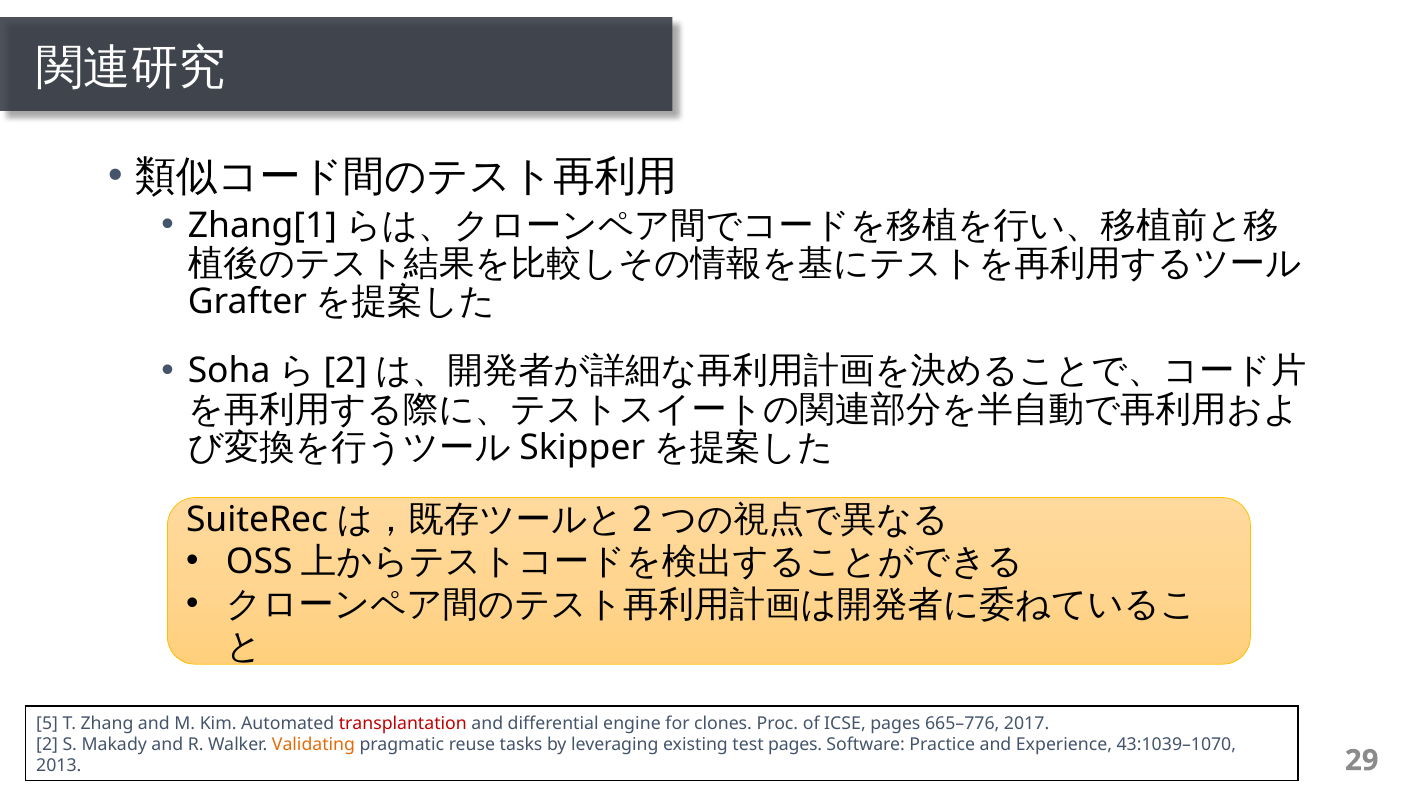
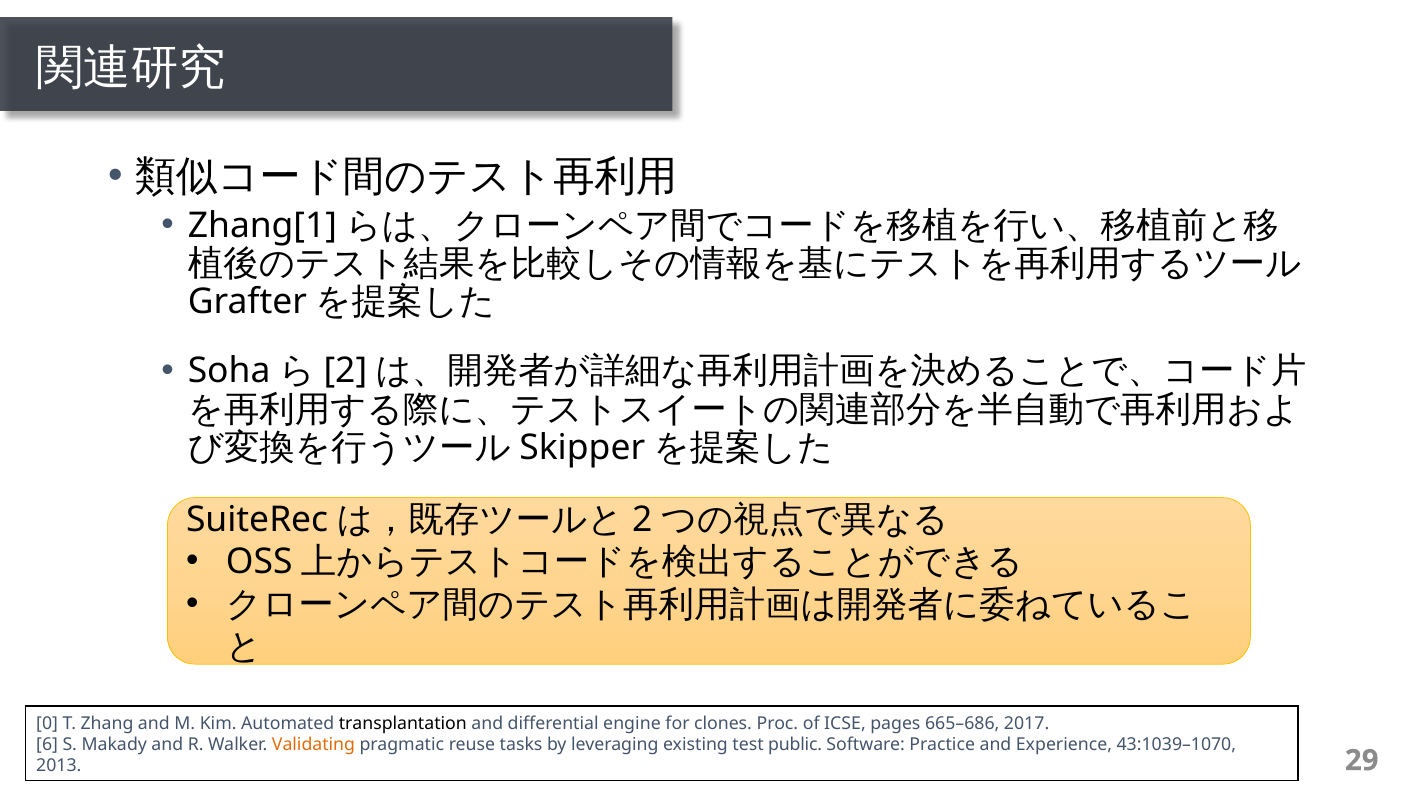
5: 5 -> 0 (47, 723)
transplantation colour: red -> black (403, 723)
665–776: 665–776 -> 665–686 (962, 723)
2: 2 -> 6 (47, 744)
test pages: pages -> public (795, 744)
